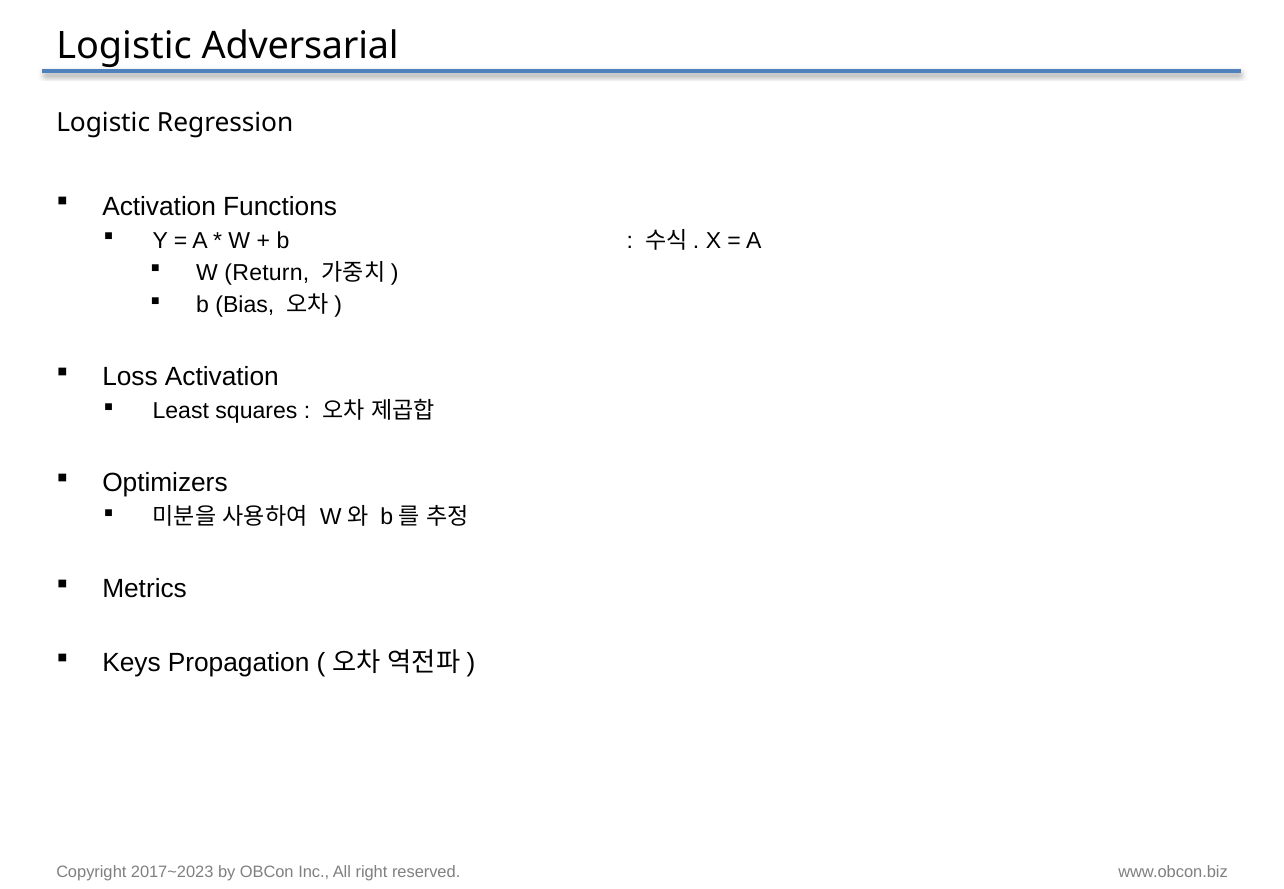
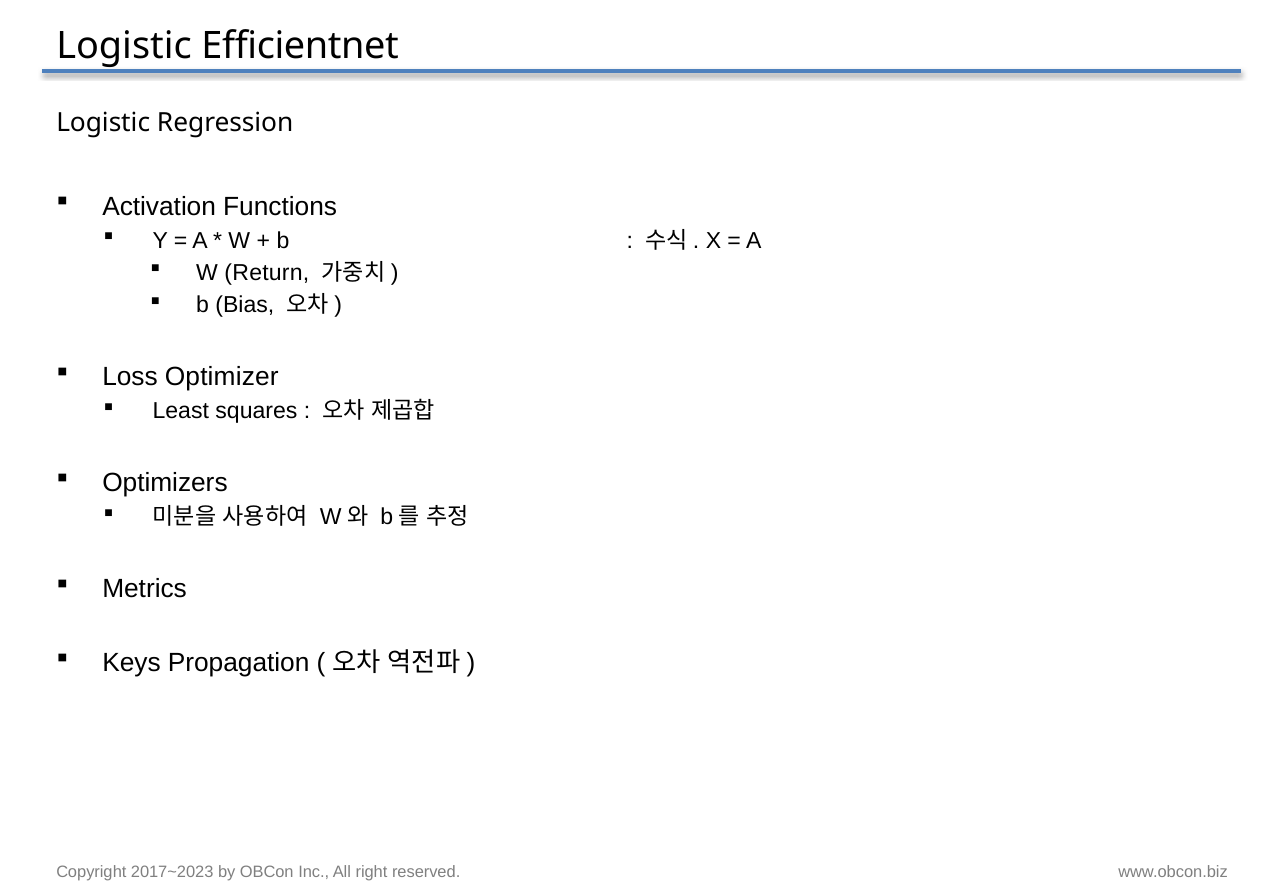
Adversarial: Adversarial -> Efficientnet (300, 46)
Loss Activation: Activation -> Optimizer (222, 377)
